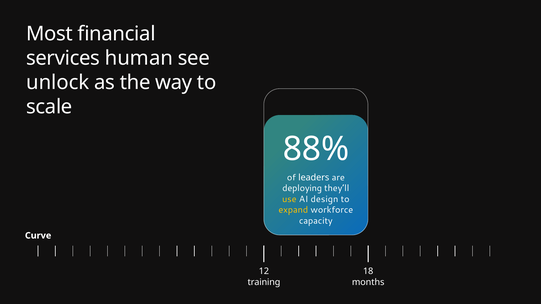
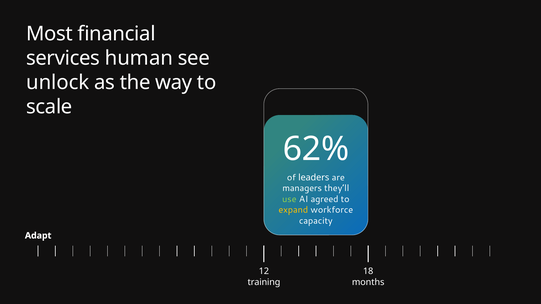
88%: 88% -> 62% (316, 149)
deploying: deploying -> managers (302, 188)
use colour: yellow -> light green (289, 199)
design: design -> agreed (325, 199)
Curve: Curve -> Adapt (38, 236)
